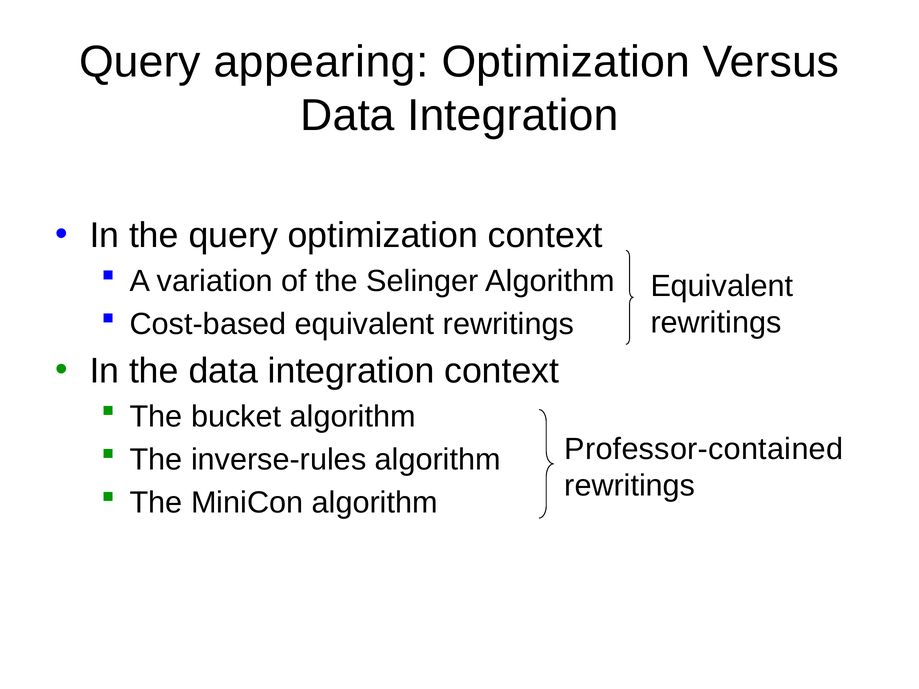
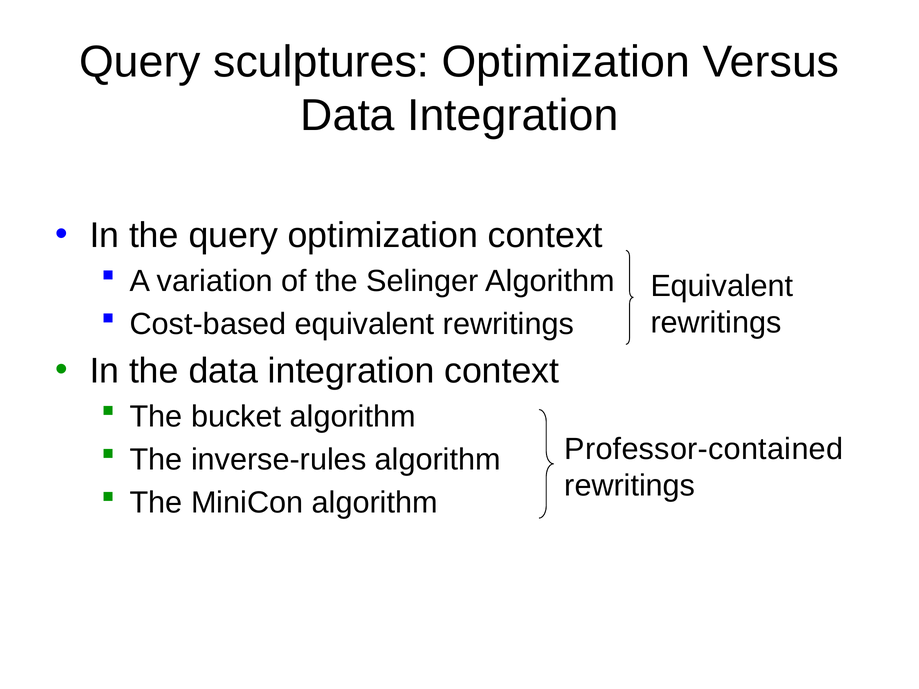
appearing: appearing -> sculptures (321, 62)
